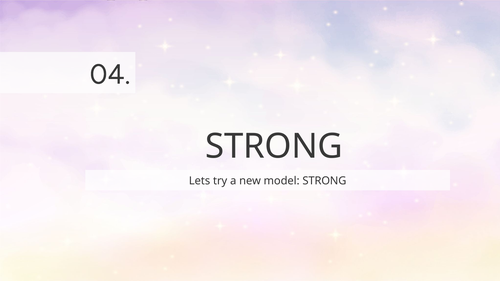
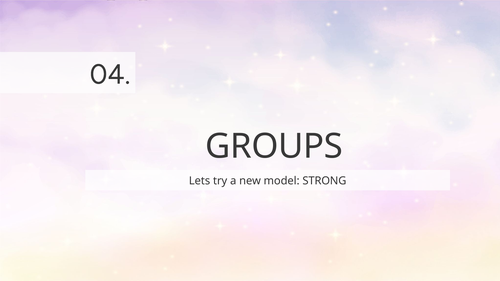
STRONG: STRONG -> GROUPS (274, 147)
